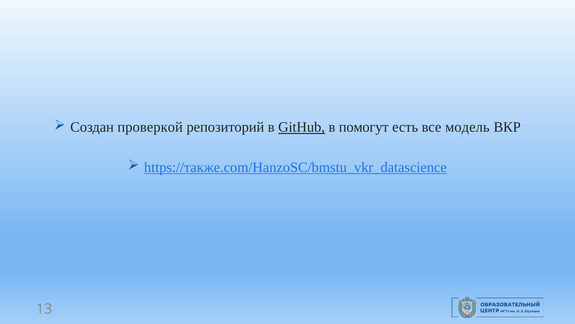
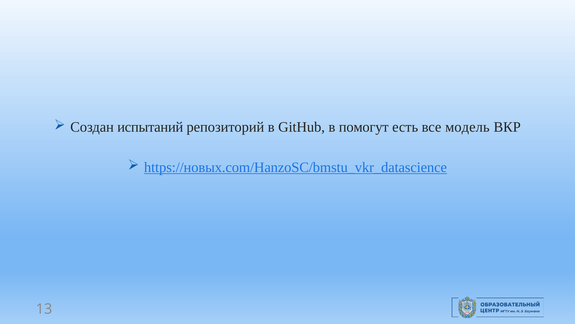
проверкой: проверкой -> испытаний (150, 127)
GitHub underline: present -> none (302, 127)
https://также.com/HanzoSC/bmstu_vkr_datascience: https://также.com/HanzoSC/bmstu_vkr_datascience -> https://новых.com/HanzoSC/bmstu_vkr_datascience (295, 167)
